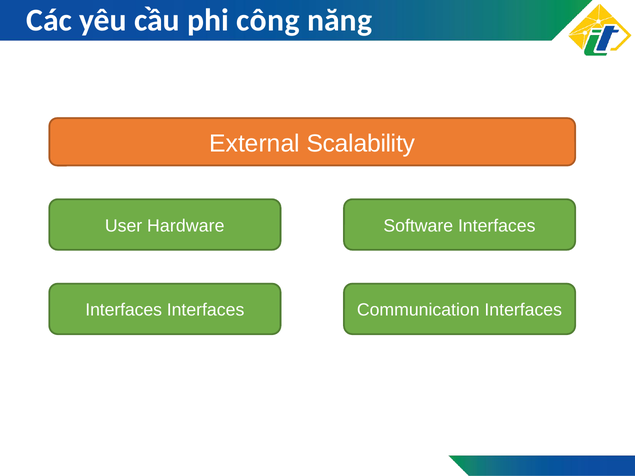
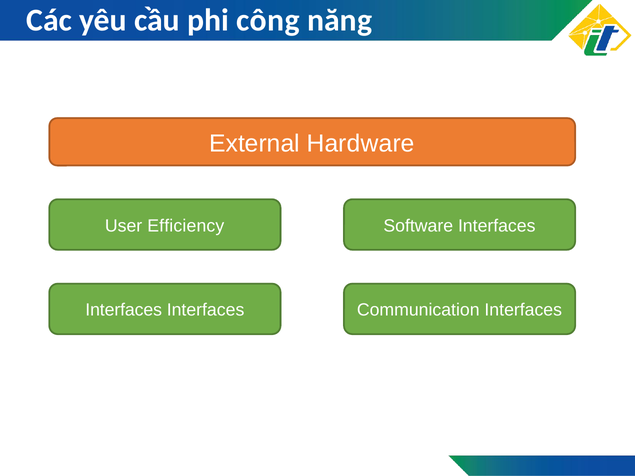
Scalability: Scalability -> Hardware (361, 144)
Hardware: Hardware -> Efficiency (186, 226)
